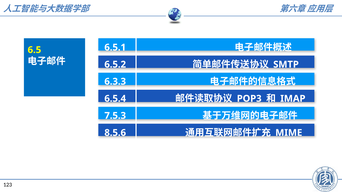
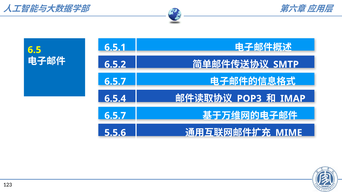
6.3.3: 6.3.3 -> 6.5.7 (115, 82)
7.5.3: 7.5.3 -> 6.5.7 (115, 116)
8.5.6: 8.5.6 -> 5.5.6 (115, 133)
